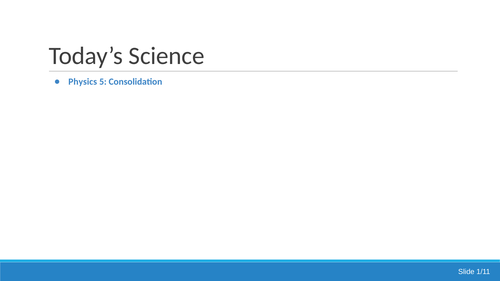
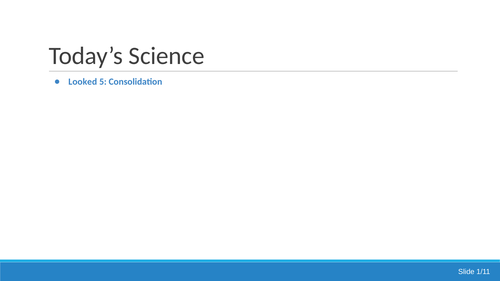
Physics: Physics -> Looked (83, 82)
